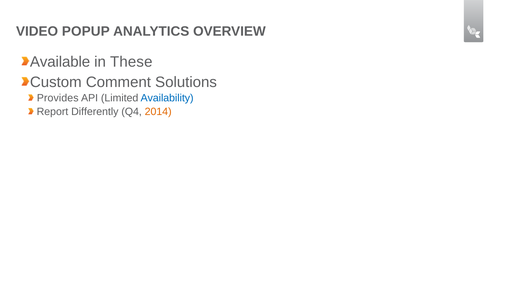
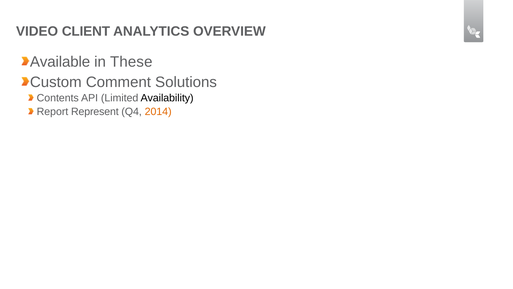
POPUP: POPUP -> CLIENT (86, 31)
Provides: Provides -> Contents (58, 98)
Availability colour: blue -> black (167, 98)
Differently: Differently -> Represent (95, 112)
